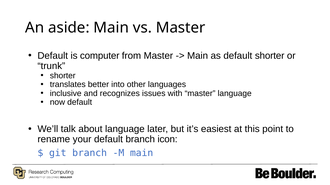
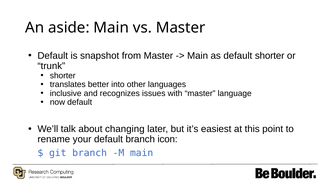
computer: computer -> snapshot (100, 56)
about language: language -> changing (125, 129)
